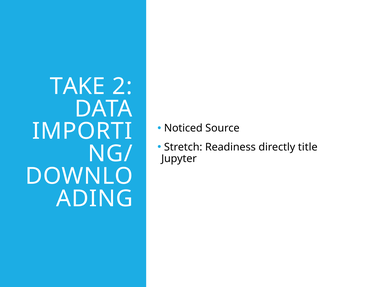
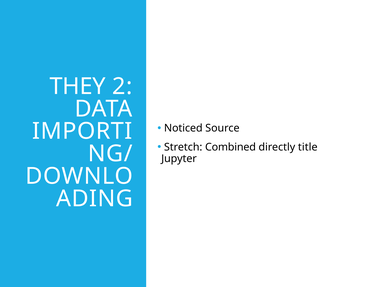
TAKE: TAKE -> THEY (78, 86)
Readiness: Readiness -> Combined (230, 147)
